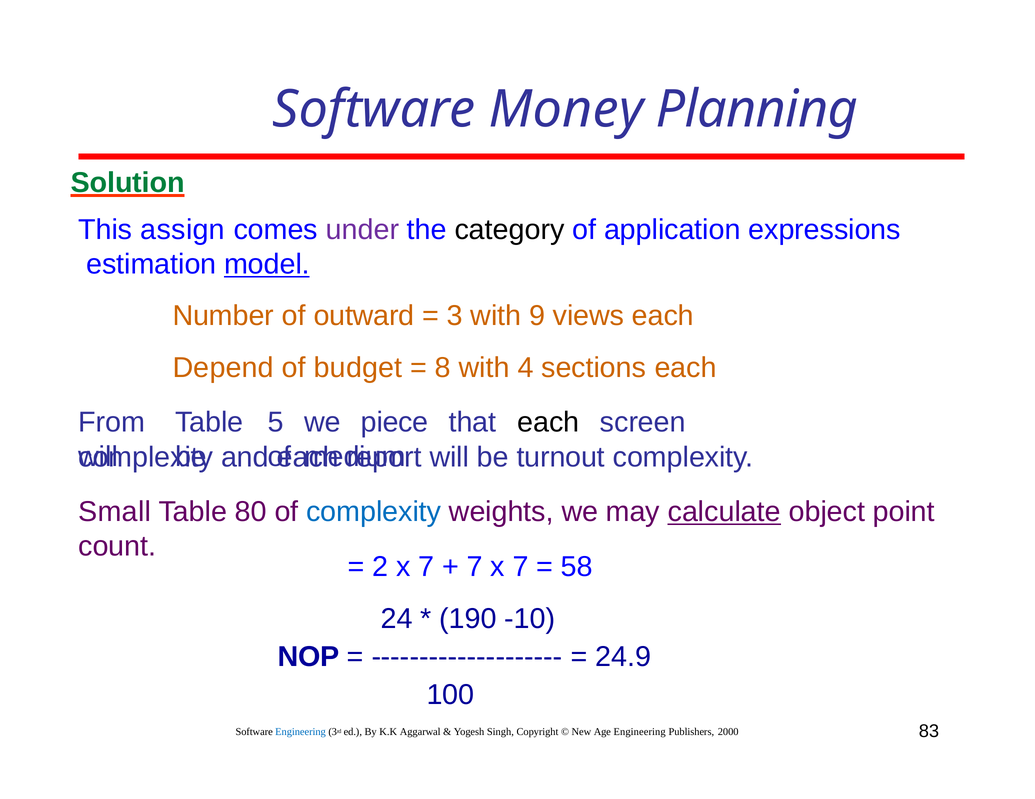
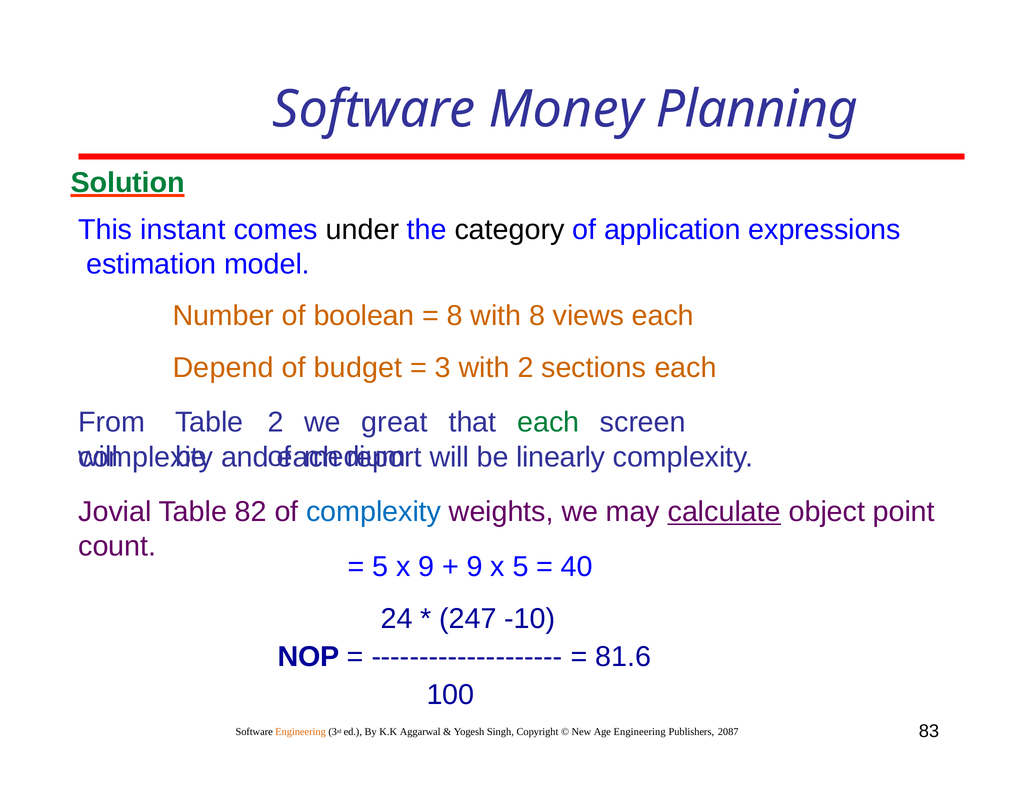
assign: assign -> instant (183, 230)
under colour: purple -> black (362, 230)
model underline: present -> none (267, 265)
outward: outward -> boolean (364, 316)
3: 3 -> 8 (455, 316)
with 9: 9 -> 8 (537, 316)
8: 8 -> 3 (443, 368)
with 4: 4 -> 2 (526, 368)
Table 5: 5 -> 2 (276, 423)
piece: piece -> great (394, 423)
each colour: black -> green (548, 423)
turnout: turnout -> linearly (561, 458)
Small: Small -> Jovial (115, 512)
80: 80 -> 82 (251, 512)
2: 2 -> 5 (380, 567)
7: 7 -> 9 (426, 567)
7: 7 -> 9 (475, 567)
7: 7 -> 5 (520, 567)
58: 58 -> 40 (577, 567)
190: 190 -> 247 (468, 619)
24.9: 24.9 -> 81.6 (623, 657)
Engineering colour: blue -> orange (301, 733)
2000: 2000 -> 2087 (728, 733)
